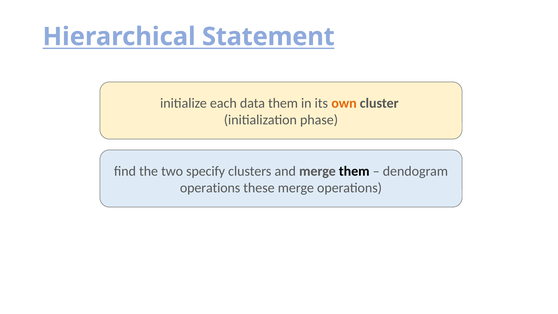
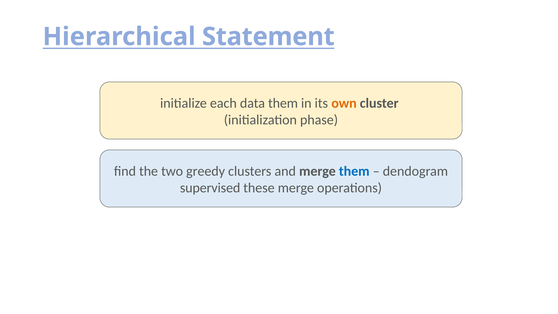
specify: specify -> greedy (206, 171)
them colour: black -> blue (354, 171)
operations: operations -> supervised (210, 188)
